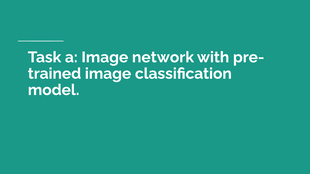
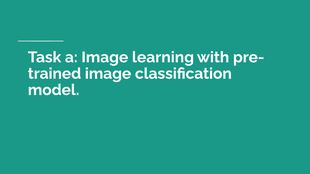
network: network -> learning (163, 57)
